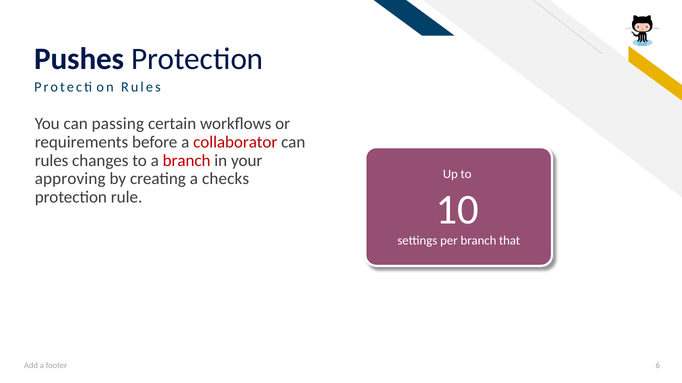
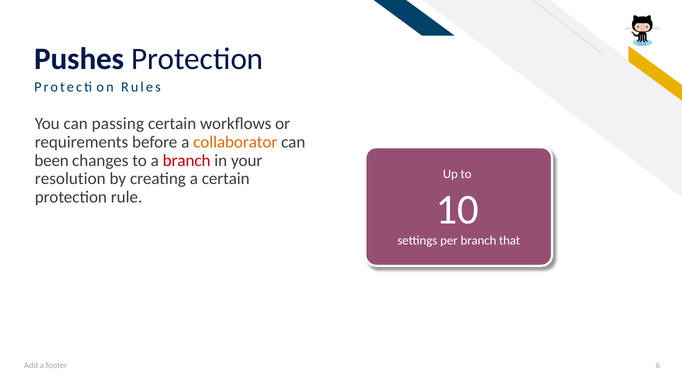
collaborator colour: red -> orange (235, 142)
rules: rules -> been (52, 161)
approving: approving -> resolution (70, 179)
a checks: checks -> certain (226, 179)
